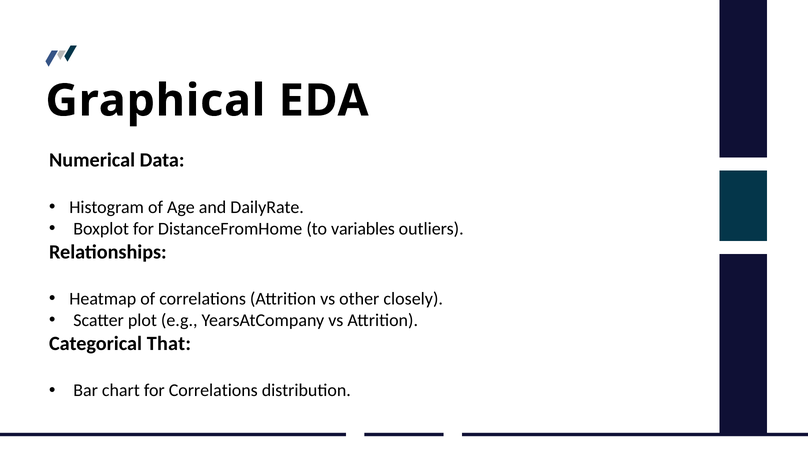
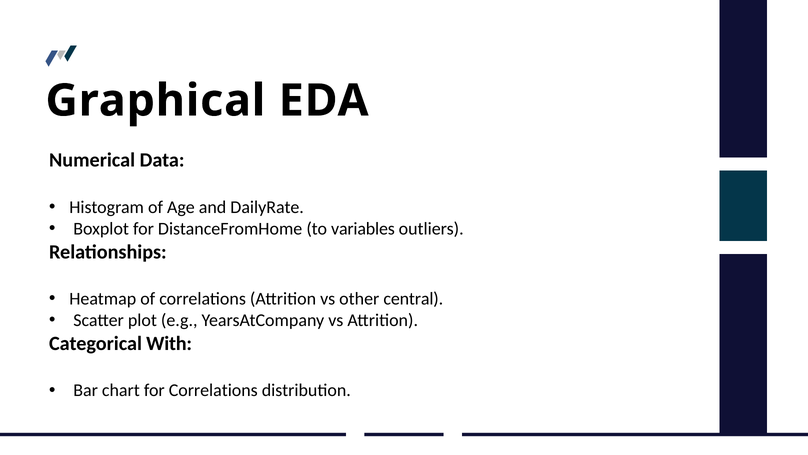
closely: closely -> central (413, 299)
That: That -> With (169, 343)
